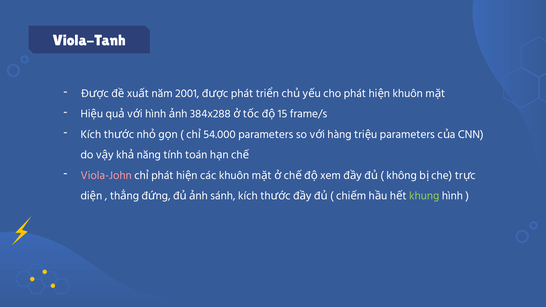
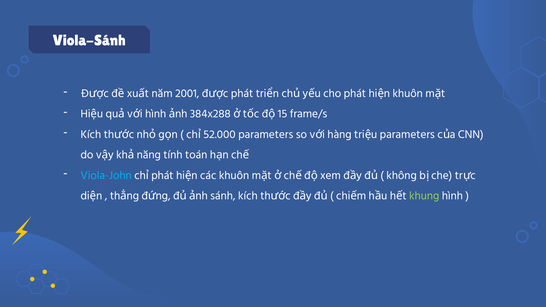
Viola-Tanh: Viola-Tanh -> Viola-Sánh (89, 41)
54.000: 54.000 -> 52.000 (219, 134)
Viola-John colour: pink -> light blue (106, 175)
